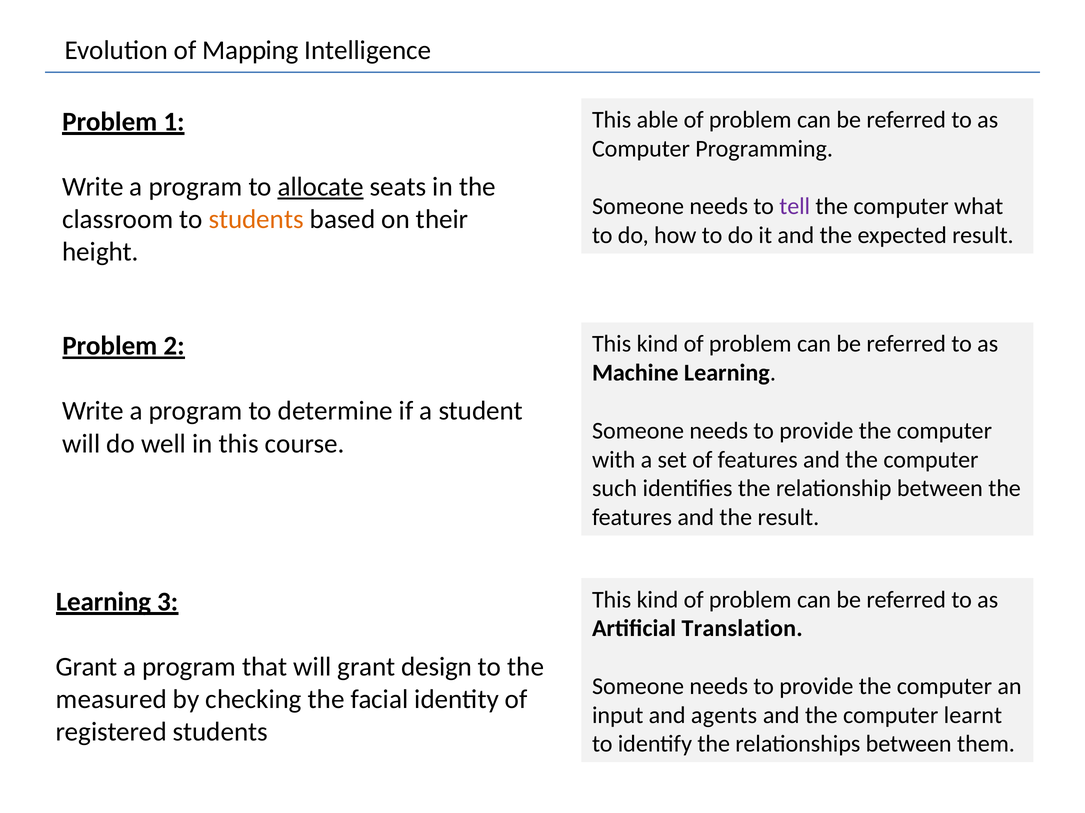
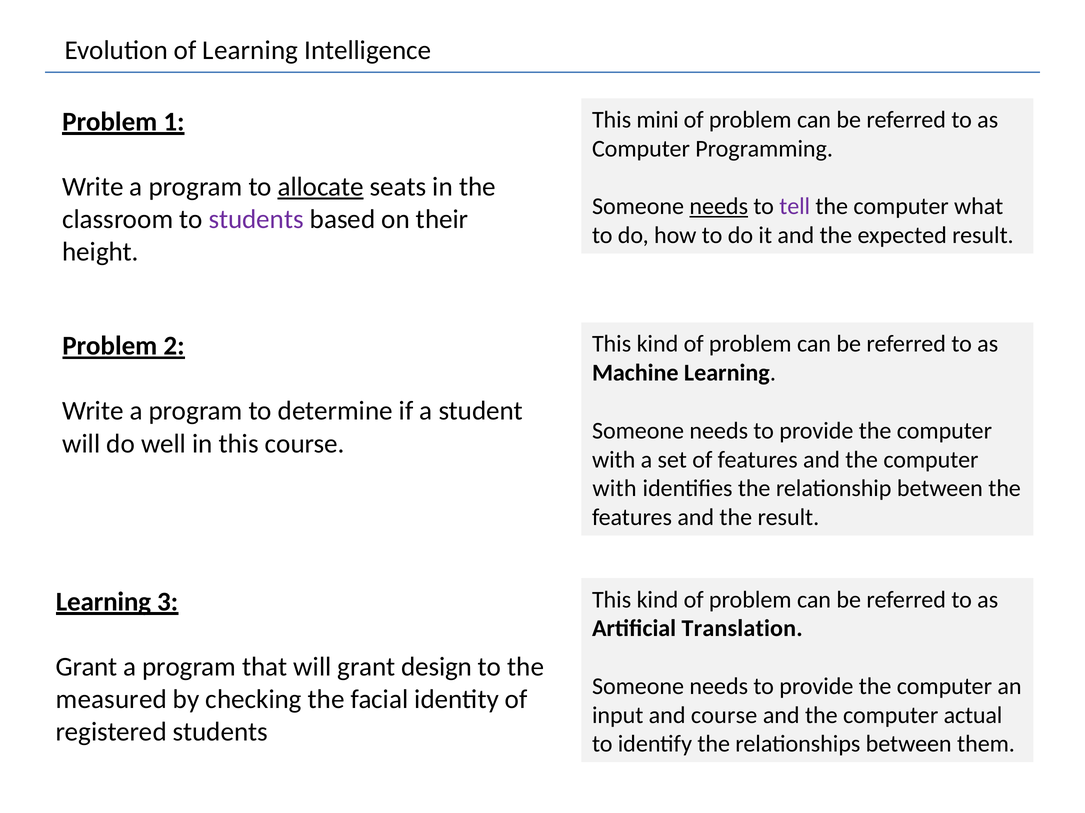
of Mapping: Mapping -> Learning (250, 51)
able: able -> mini (658, 120)
needs underline: none -> present (719, 207)
students colour: orange -> purple (256, 220)
such: such -> with (614, 489)
and agents: agents -> course (724, 716)
learnt: learnt -> actual (973, 716)
